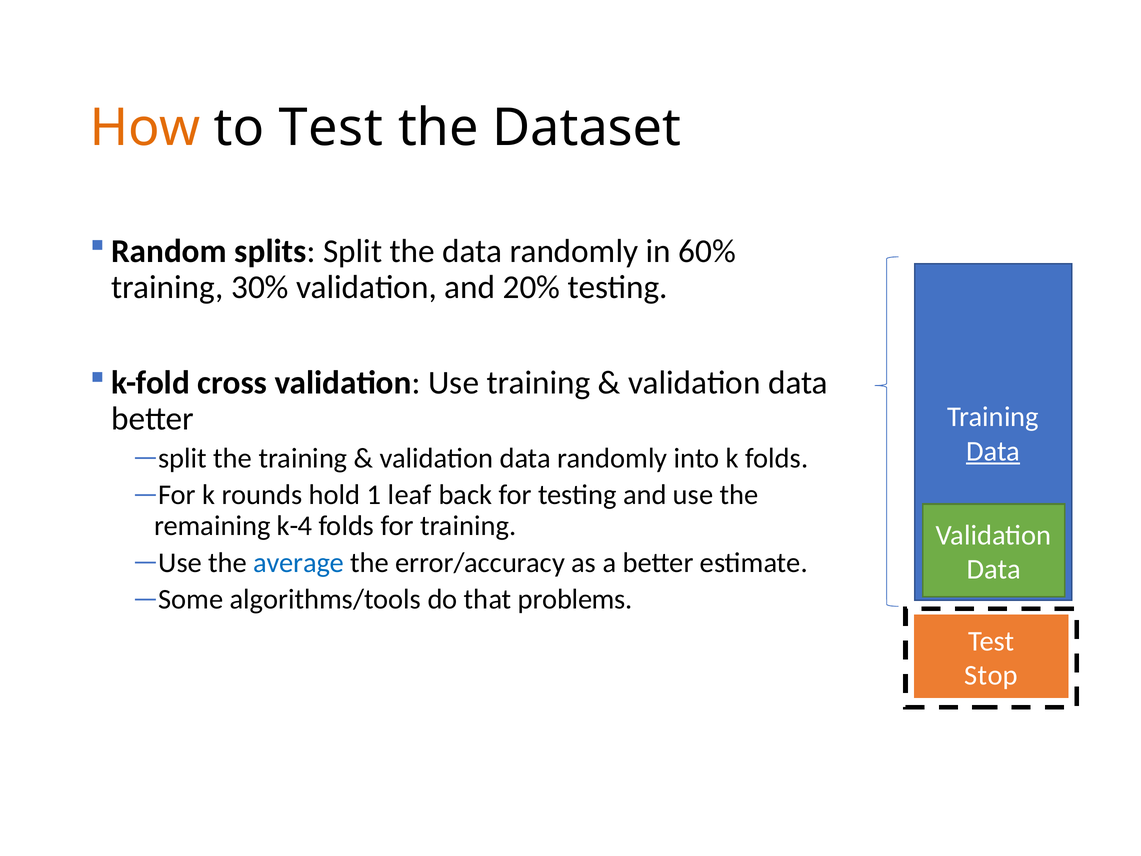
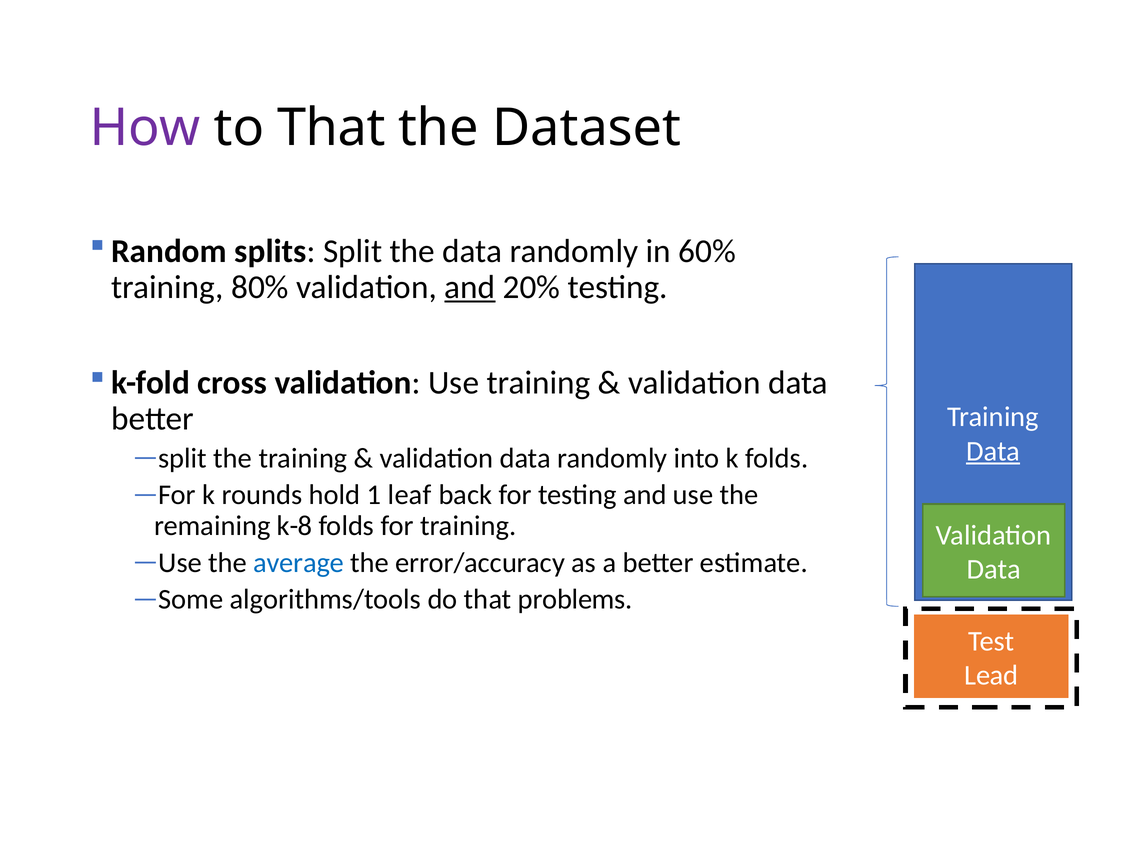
How colour: orange -> purple (145, 128)
to Test: Test -> That (331, 128)
30%: 30% -> 80% (260, 287)
and underline: none -> present (470, 287)
k-4: k-4 -> k-8 (295, 526)
Stop: Stop -> Lead (991, 675)
